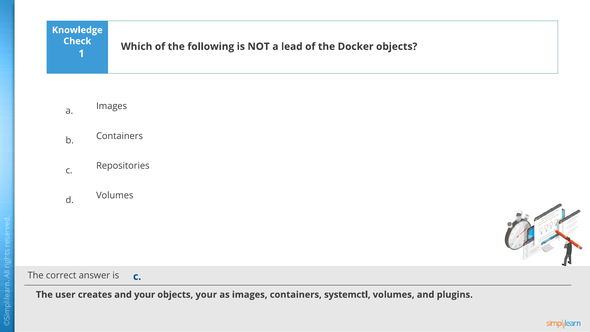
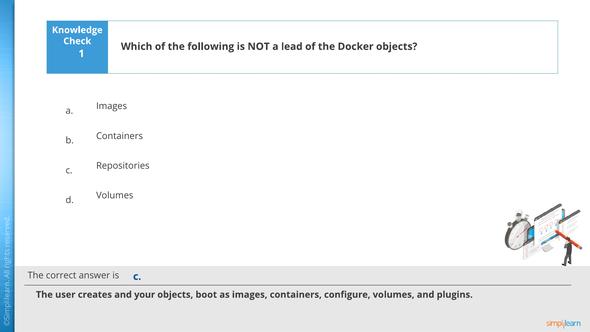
objects your: your -> boot (206, 295)
systemctl: systemctl -> configure (347, 295)
